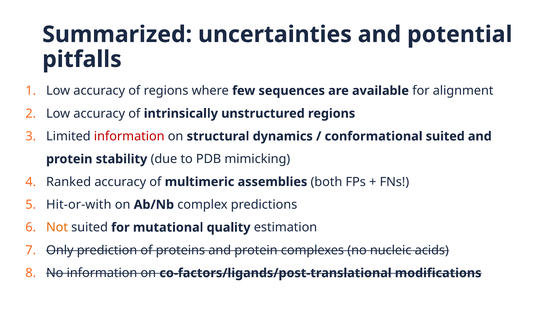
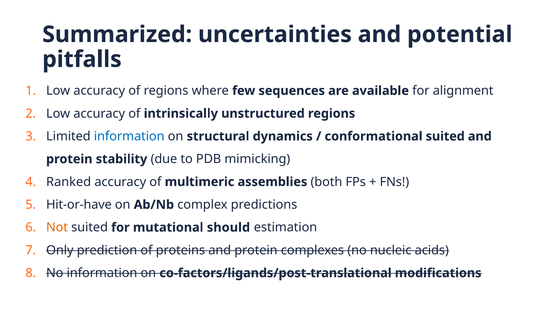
information colour: red -> blue (129, 137)
Hit-or-with: Hit-or-with -> Hit-or-have (79, 205)
quality: quality -> should (228, 228)
